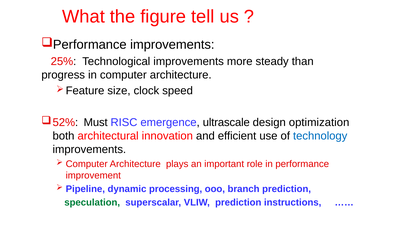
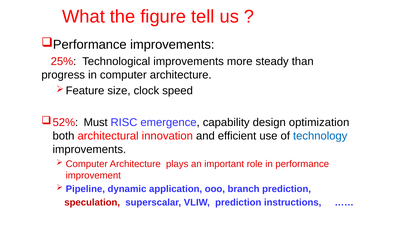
ultrascale: ultrascale -> capability (226, 122)
processing: processing -> application (176, 188)
speculation colour: green -> red (92, 202)
